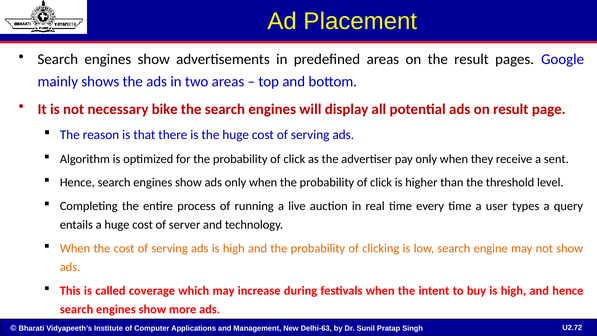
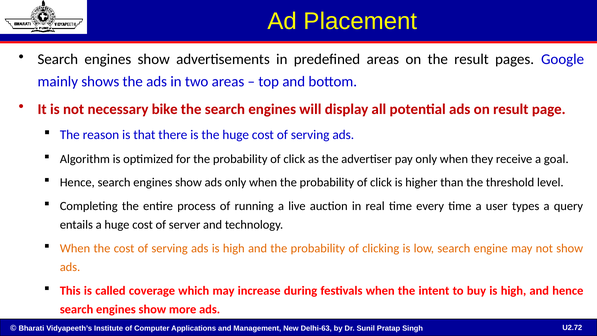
sent: sent -> goal (556, 159)
